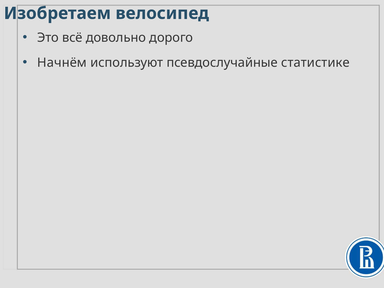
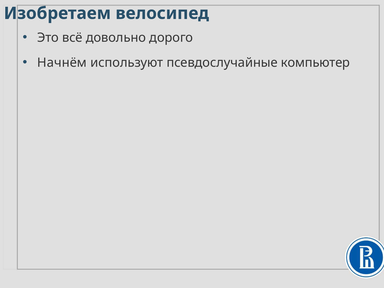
статистике: статистике -> компьютер (316, 63)
